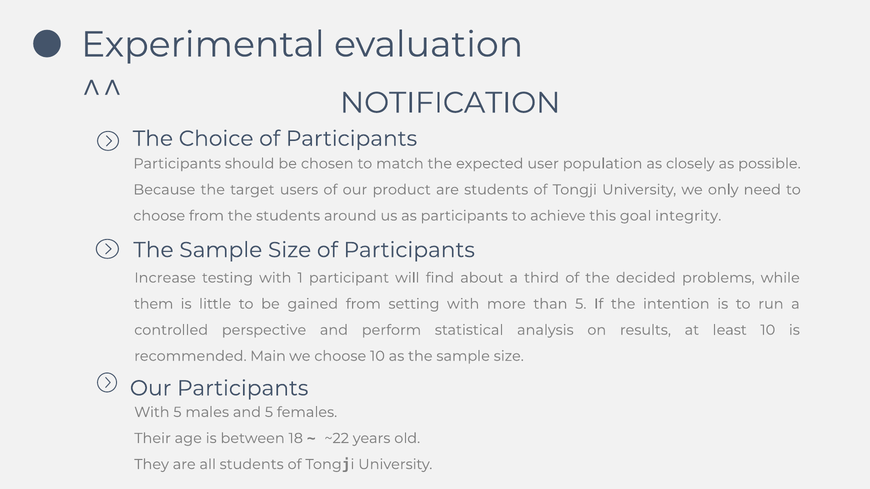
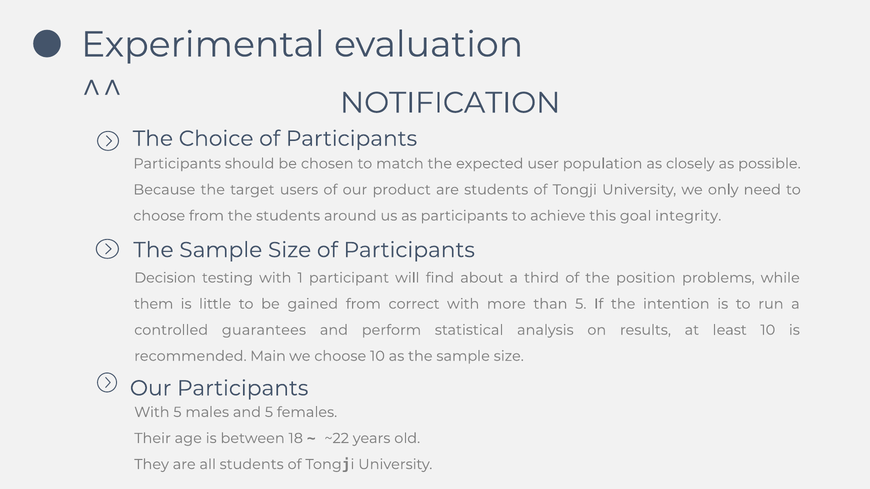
Increase: Increase -> Decision (165, 278)
decided: decided -> position (646, 278)
setting: setting -> correct (414, 304)
perspective: perspective -> guarantees (264, 330)
